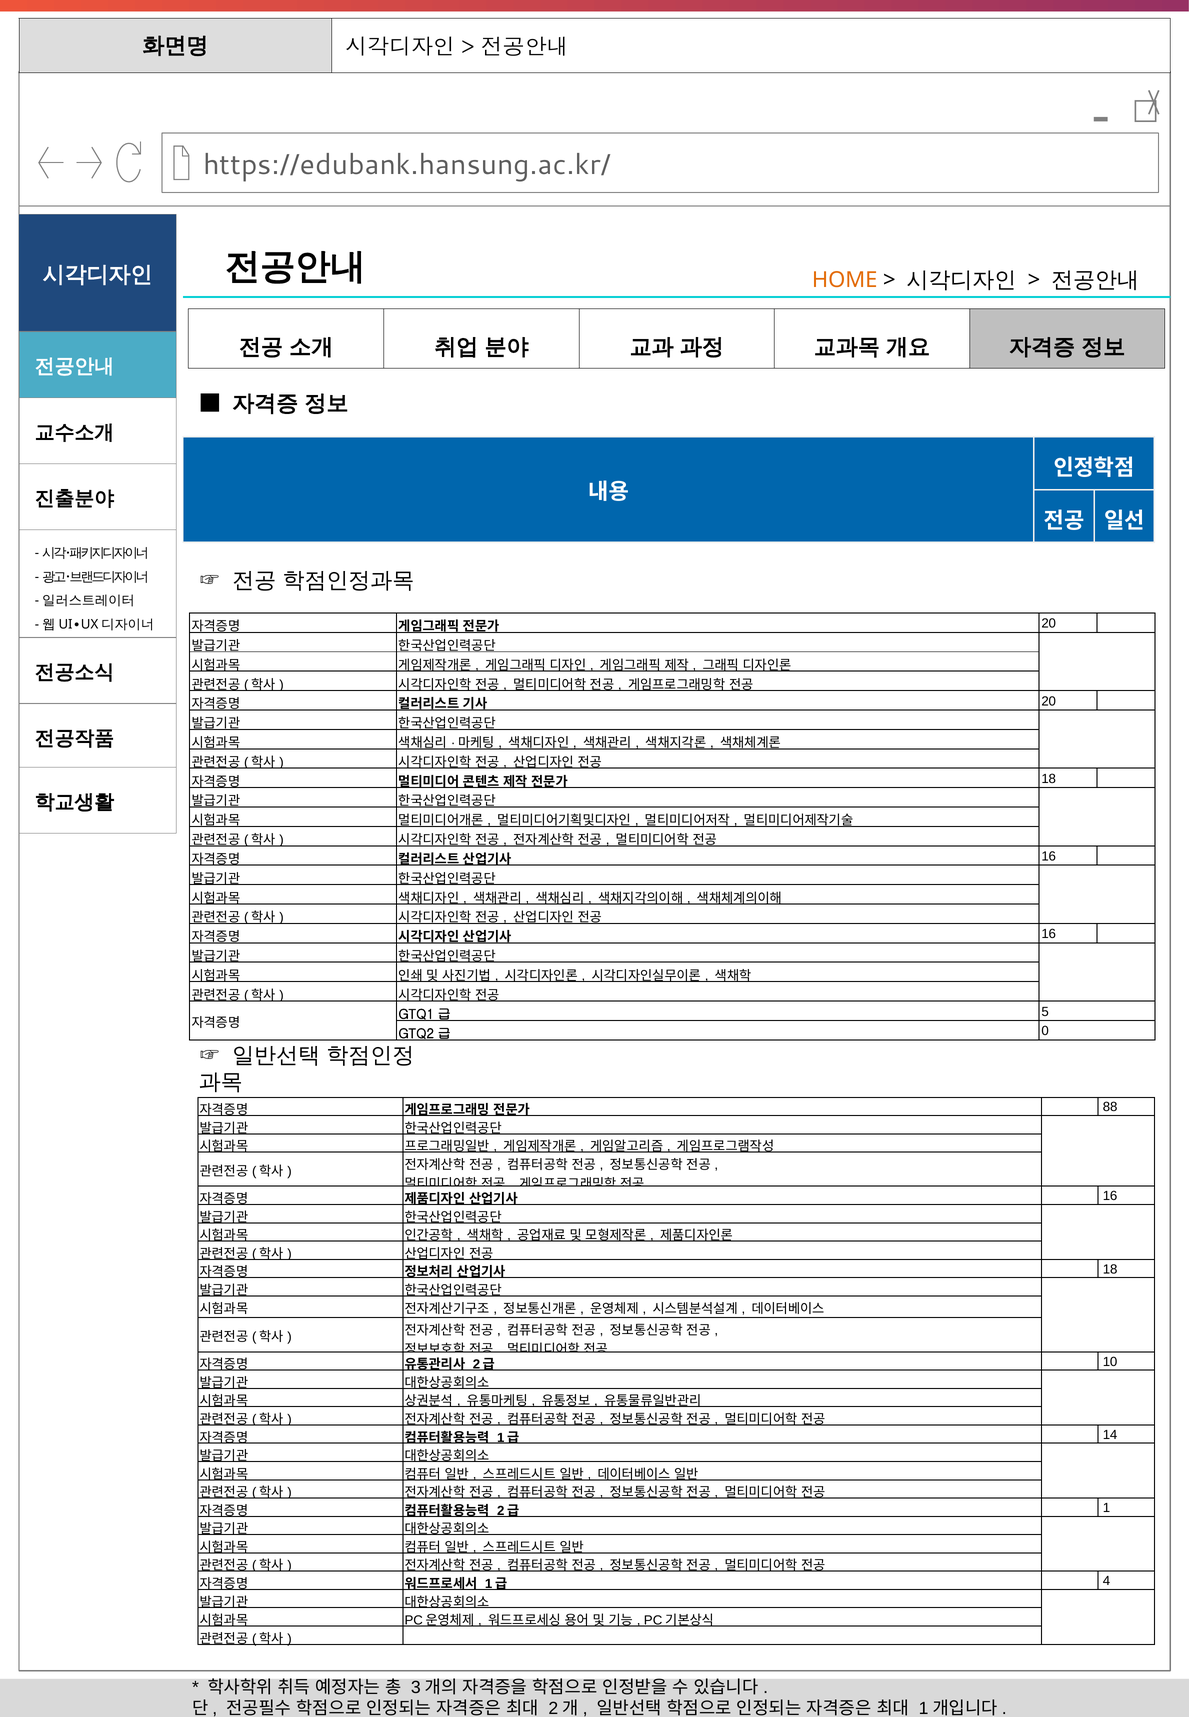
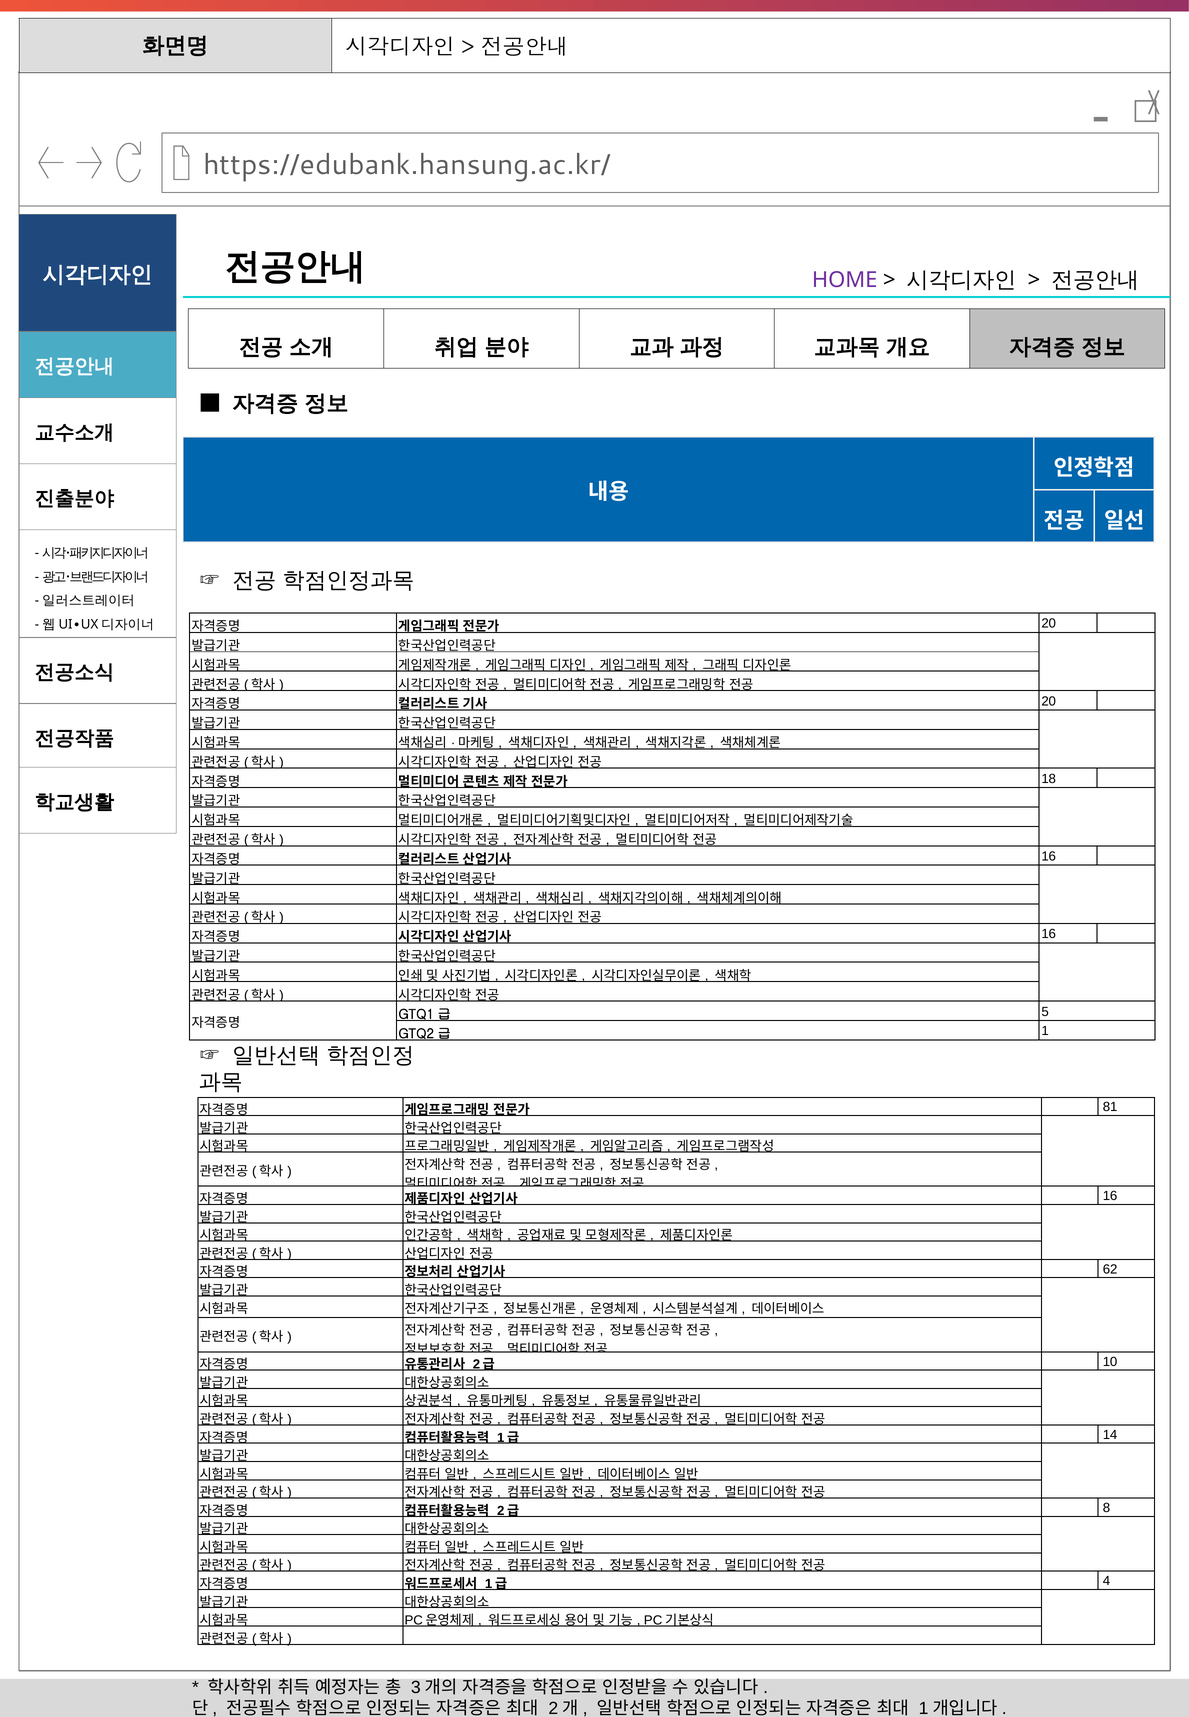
HOME colour: orange -> purple (845, 280)
0: 0 -> 1 (1045, 1031)
88: 88 -> 81 (1110, 1107)
18: 18 -> 62 (1110, 1270)
1: 1 -> 8 (1106, 1508)
